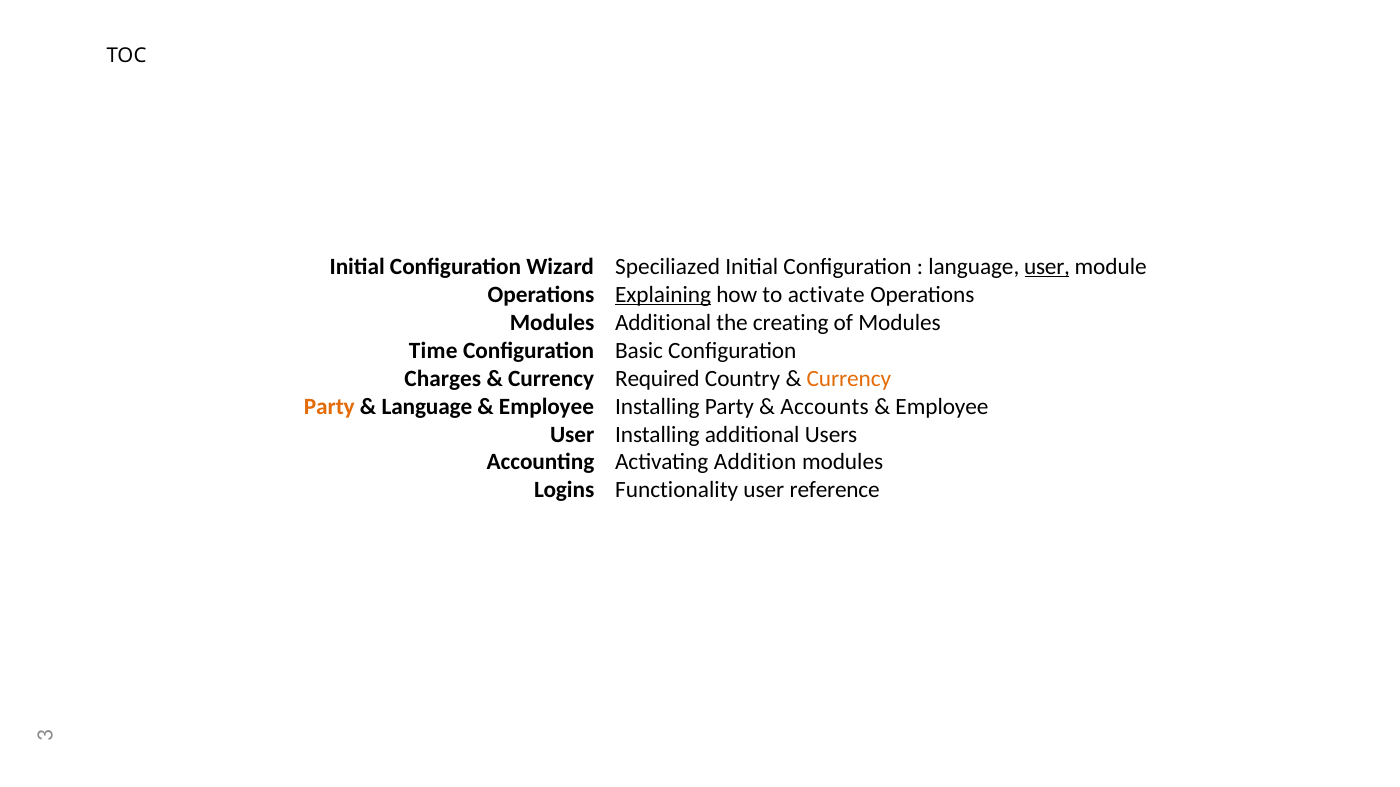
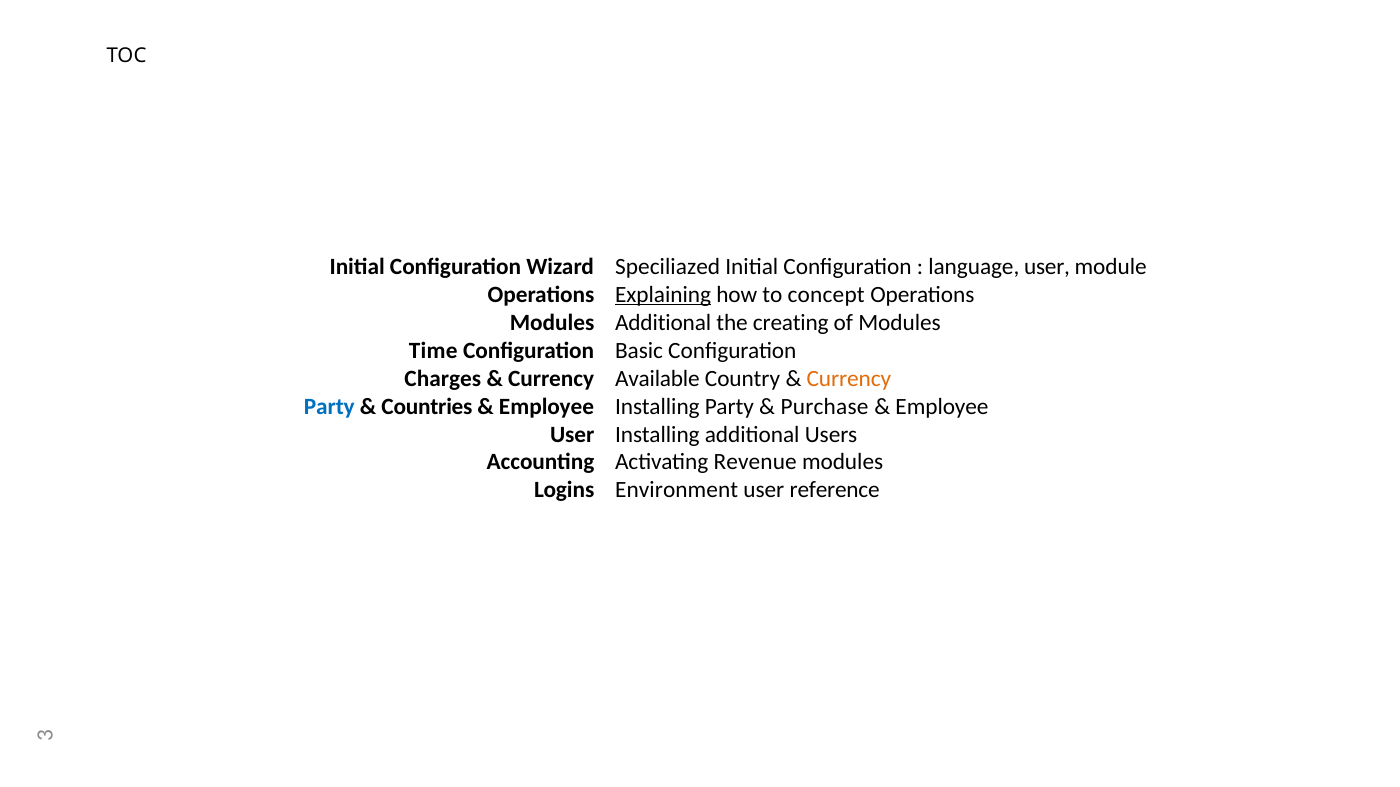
user underline: present -> none (1047, 267)
activate: activate -> concept (826, 295)
Required: Required -> Available (657, 379)
Party colour: orange -> blue (329, 407)
Language: Language -> Countries (427, 407)
Accounts: Accounts -> Purchase (825, 407)
Addition: Addition -> Revenue (755, 463)
Functionality: Functionality -> Environment (677, 491)
